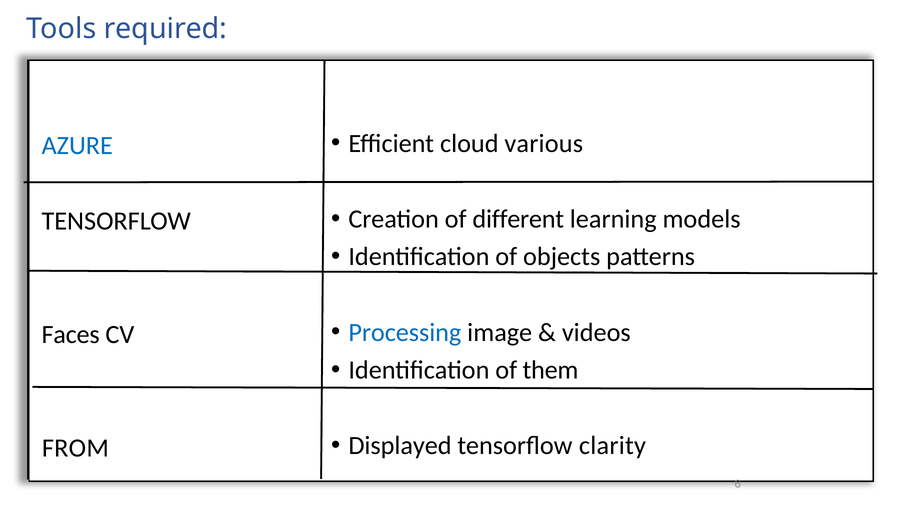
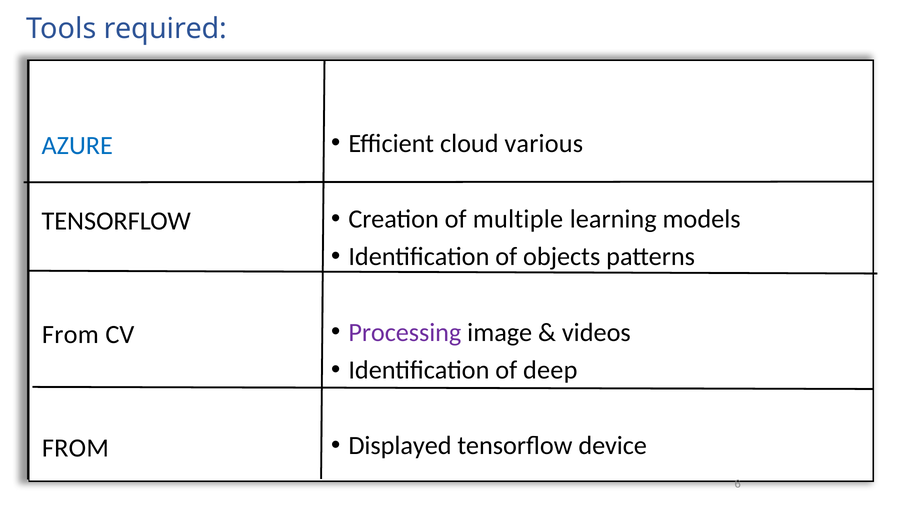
different: different -> multiple (518, 219)
Processing colour: blue -> purple (405, 332)
Faces: Faces -> From (70, 334)
them: them -> deep (550, 370)
clarity: clarity -> device (613, 446)
